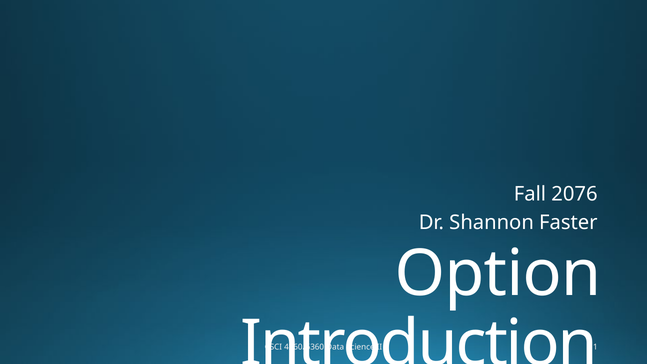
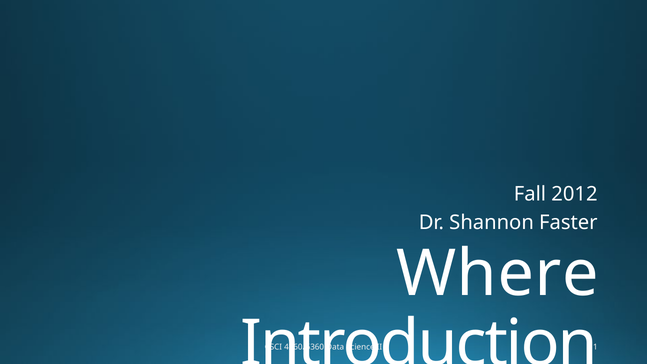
2076: 2076 -> 2012 (574, 194)
Option: Option -> Where (497, 274)
